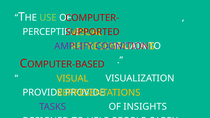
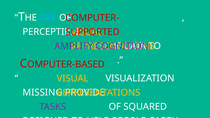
USE colour: light green -> light blue (48, 18)
PROVIDE: PROVIDE -> MISSING (42, 93)
INSIGHTS: INSIGHTS -> SQUARED (145, 107)
